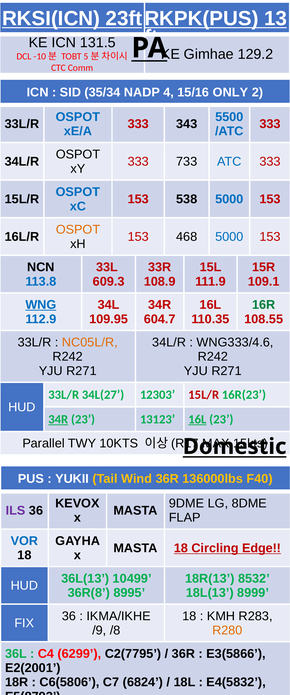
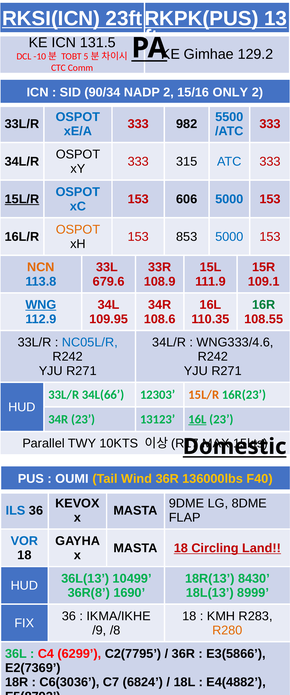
35/34: 35/34 -> 90/34 (102, 92)
NADP 4: 4 -> 2 (169, 92)
343: 343 -> 982 (187, 124)
733: 733 -> 315 (187, 161)
15L/R underline: none -> present (22, 199)
538: 538 -> 606 (187, 199)
468: 468 -> 853 (187, 236)
NCN colour: black -> orange (41, 267)
609.3: 609.3 -> 679.6 (109, 281)
604.7: 604.7 -> 108.6 (160, 319)
NC05L/R colour: orange -> blue (90, 342)
34L(27: 34L(27 -> 34L(66 (103, 394)
15L/R colour: red -> orange (204, 394)
34R underline: present -> none (58, 419)
YUKII: YUKII -> OUMI (72, 478)
ILS colour: purple -> blue (16, 510)
Edge: Edge -> Land (262, 547)
8532: 8532 -> 8430 (254, 578)
8995: 8995 -> 1690 (129, 592)
E2(2001: E2(2001 -> E2(7369 (33, 667)
C6(5806: C6(5806 -> C6(3036 (69, 681)
E4(5832: E4(5832 -> E4(4882 (236, 681)
